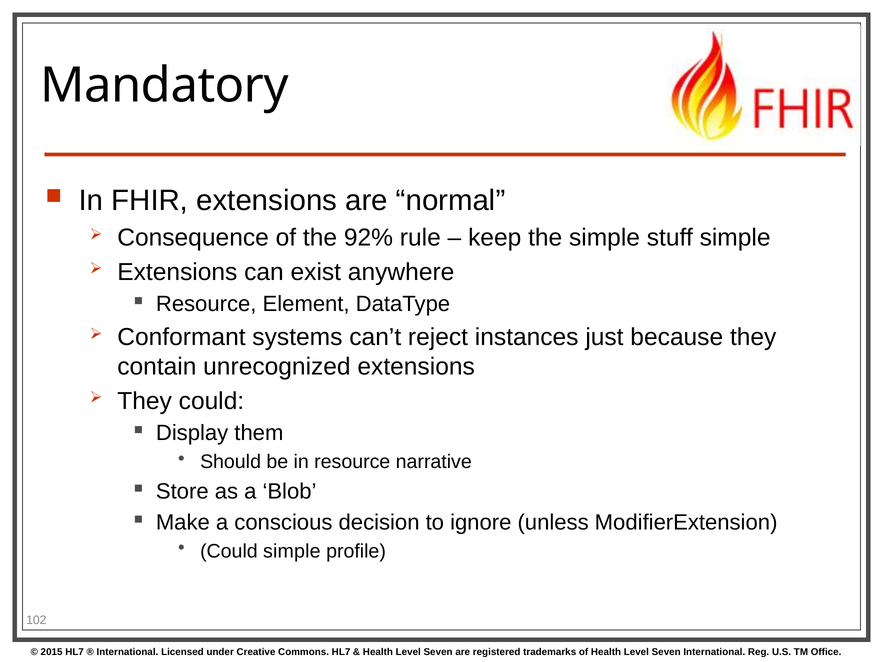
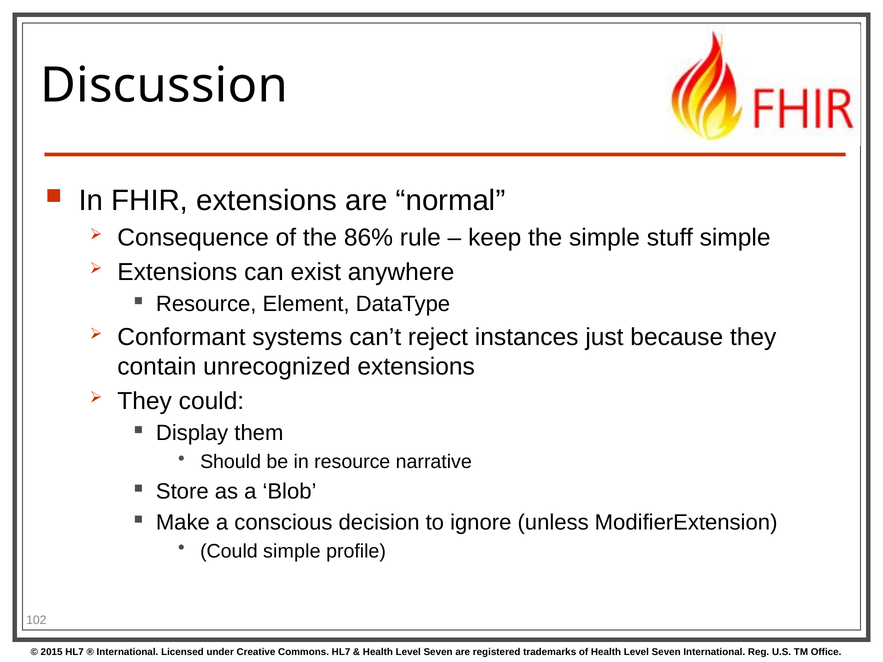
Mandatory: Mandatory -> Discussion (164, 86)
92%: 92% -> 86% (368, 238)
